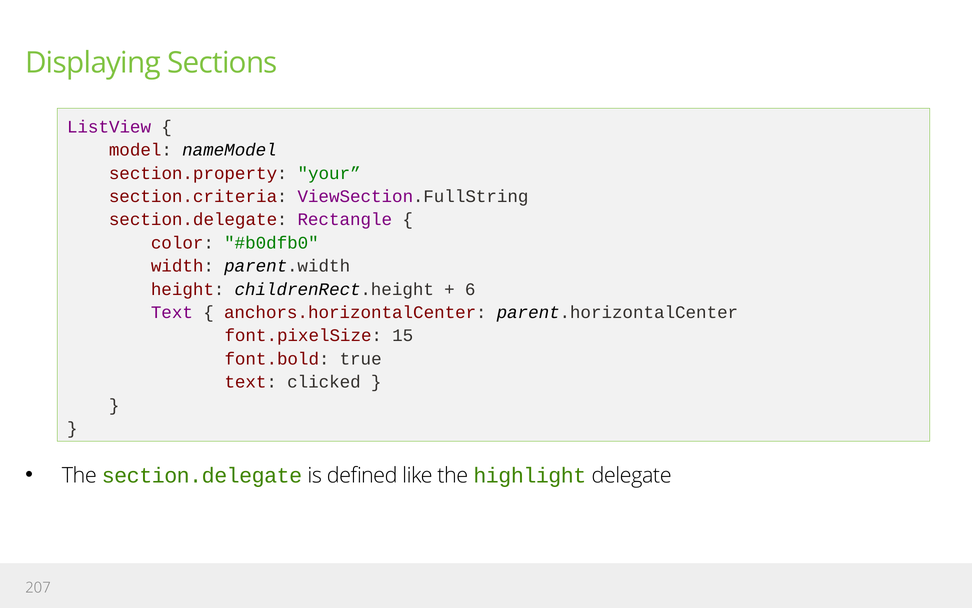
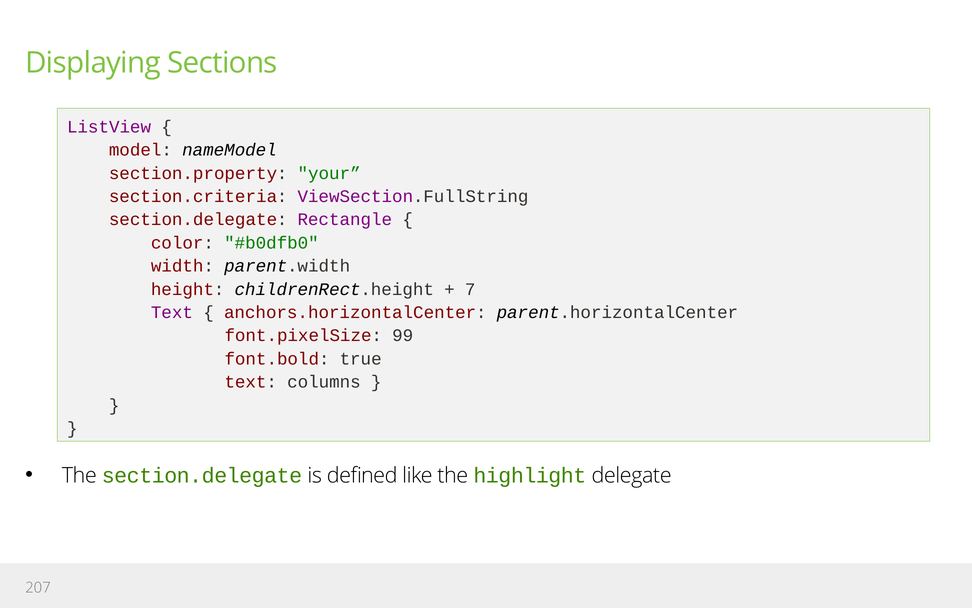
6: 6 -> 7 (470, 289)
15: 15 -> 99 (403, 335)
clicked: clicked -> columns (324, 382)
